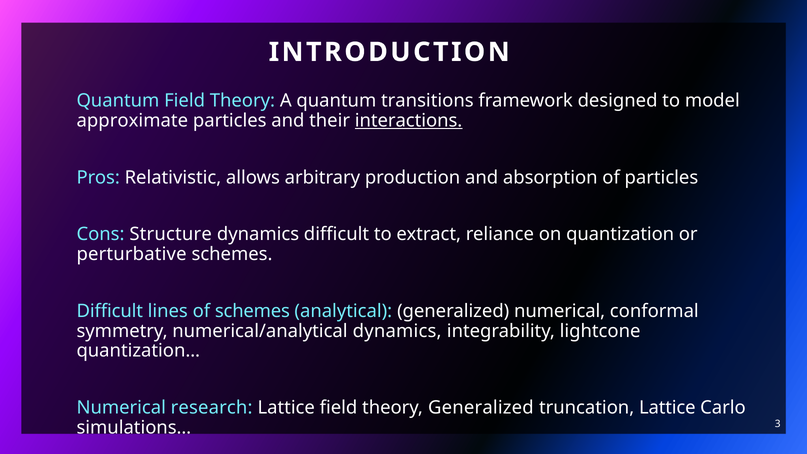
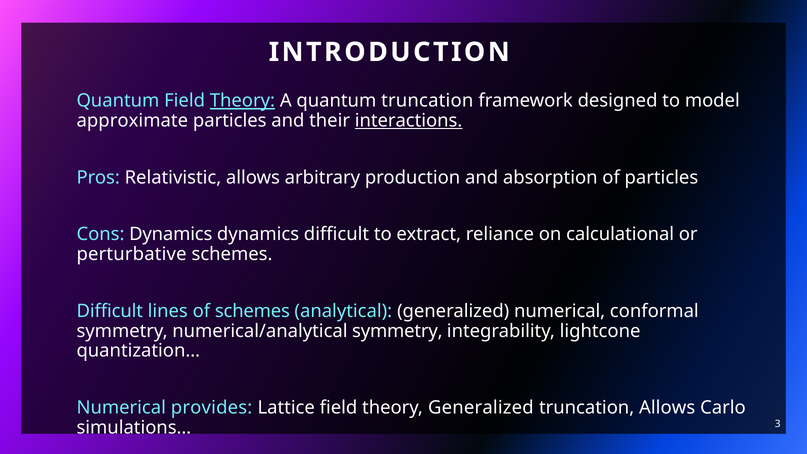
Theory underline: none -> present (242, 101)
quantum transitions: transitions -> truncation (427, 101)
Cons Structure: Structure -> Dynamics (171, 234)
quantization: quantization -> calculational (620, 234)
numerical/analytical dynamics: dynamics -> symmetry (397, 331)
research: research -> provides (212, 408)
truncation Lattice: Lattice -> Allows (667, 408)
